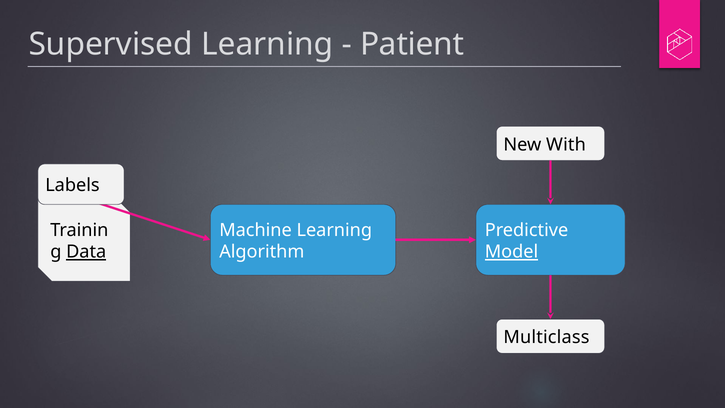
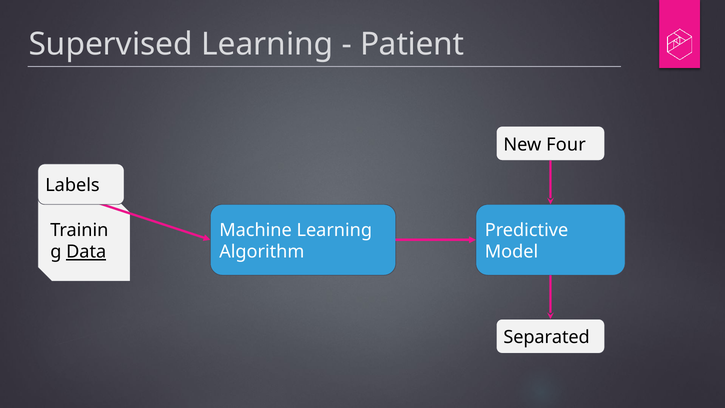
With: With -> Four (566, 145)
Model underline: present -> none (512, 252)
Multiclass: Multiclass -> Separated (547, 337)
